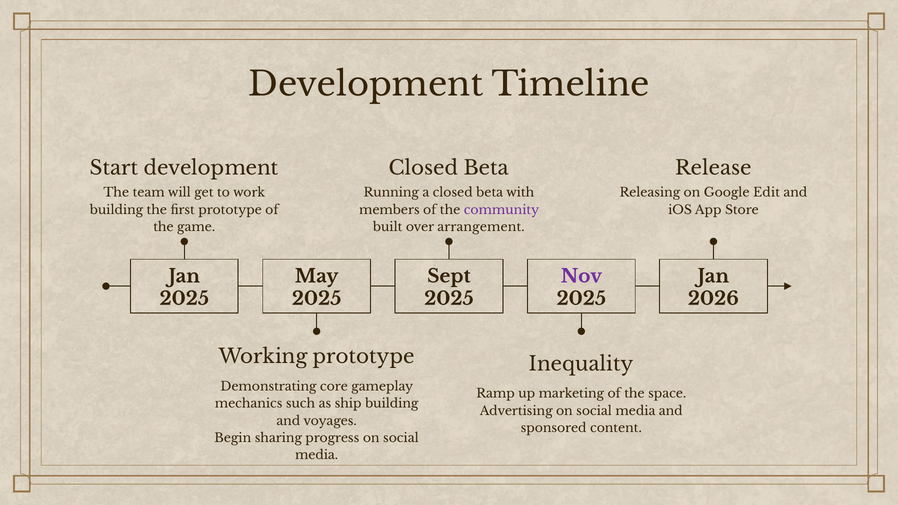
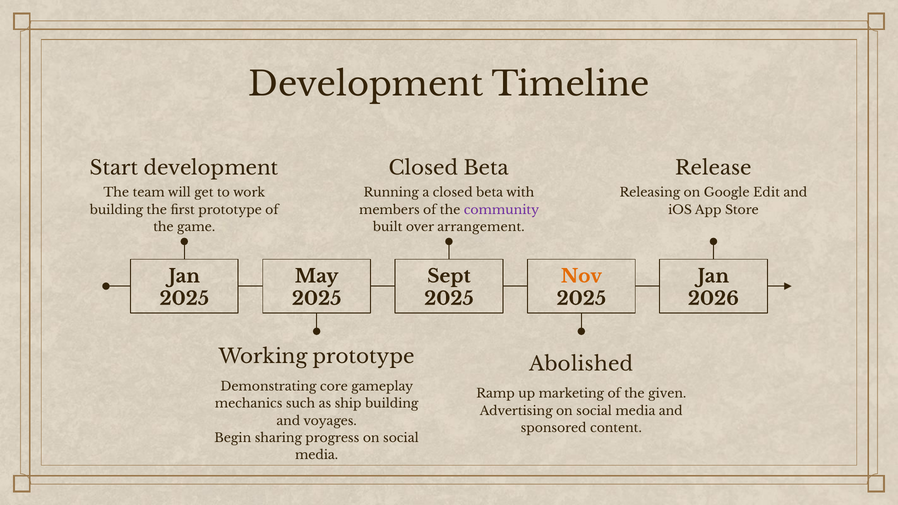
Nov colour: purple -> orange (581, 276)
Inequality: Inequality -> Abolished (581, 364)
space: space -> given (667, 394)
